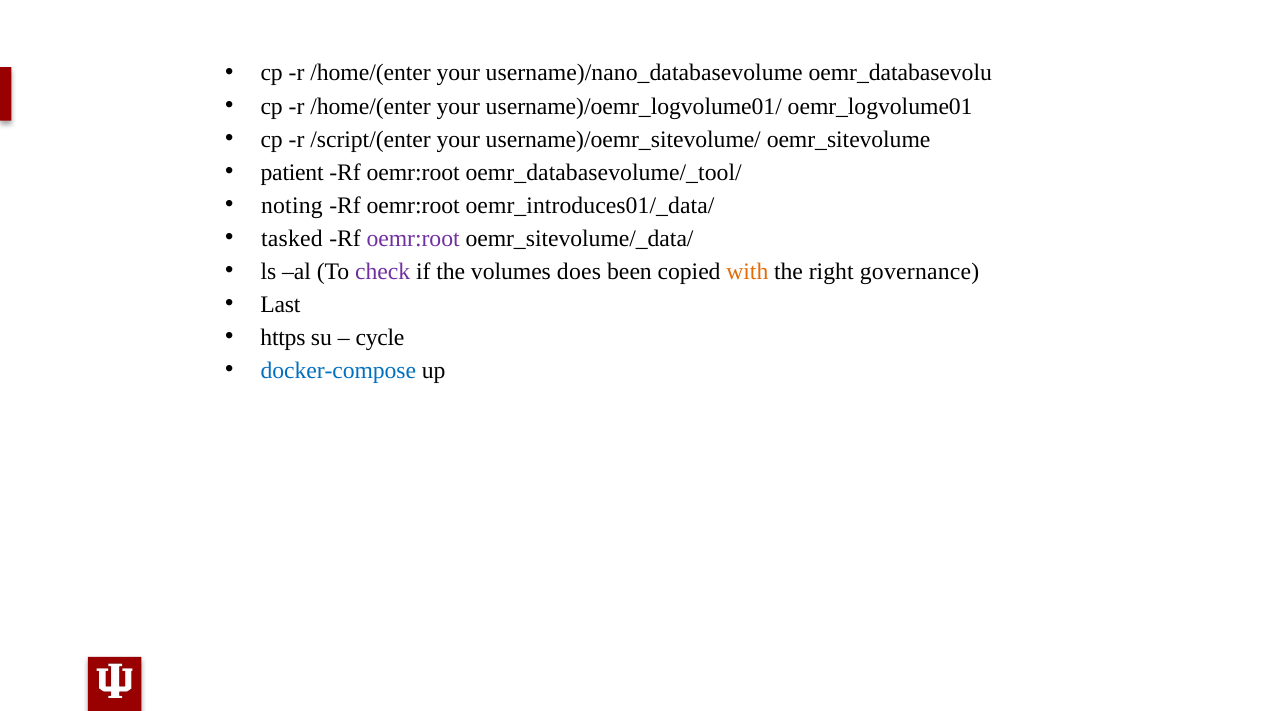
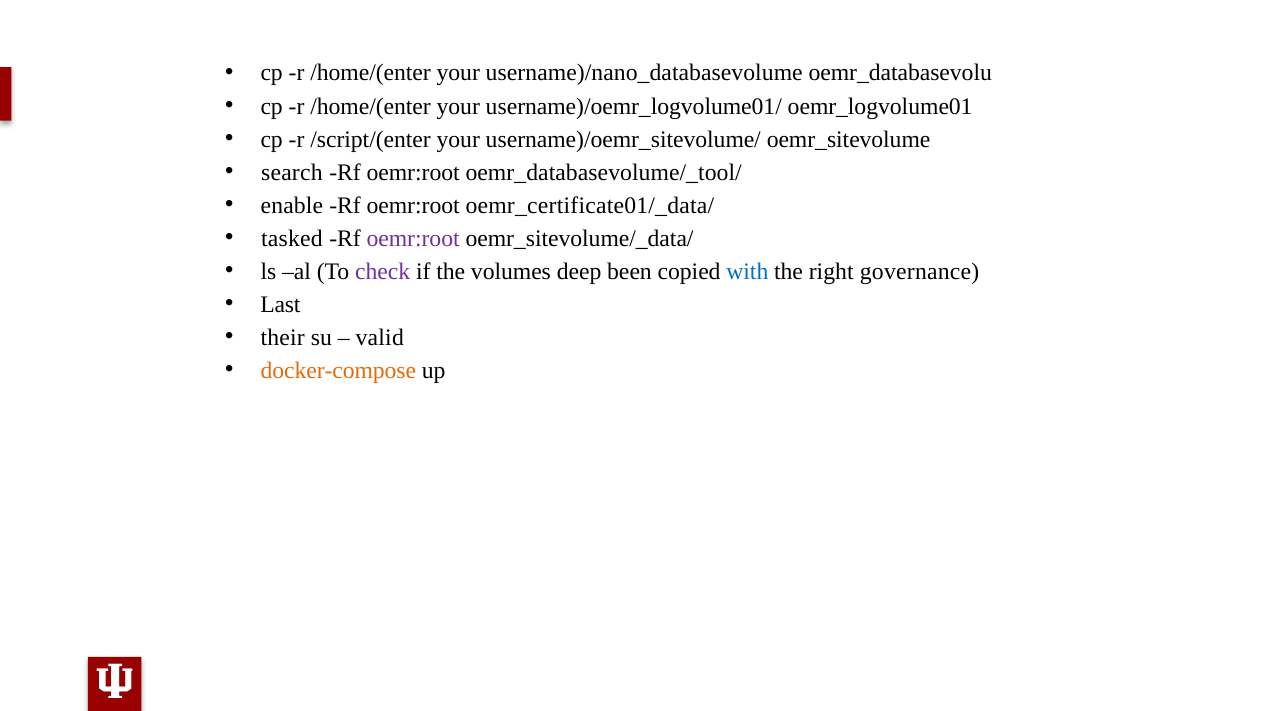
patient: patient -> search (292, 172)
noting: noting -> enable (292, 205)
oemr_introduces01/_data/: oemr_introduces01/_data/ -> oemr_certificate01/_data/ (590, 205)
does: does -> deep (579, 271)
with colour: orange -> blue (747, 271)
https: https -> their (283, 337)
cycle: cycle -> valid (380, 337)
docker-compose colour: blue -> orange (338, 371)
